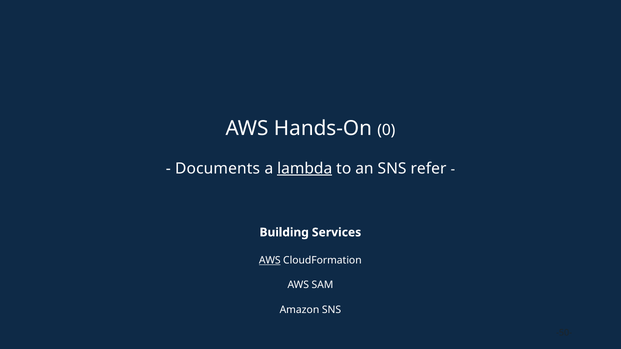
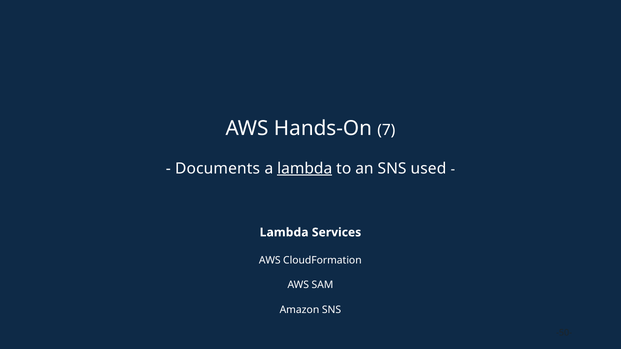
0: 0 -> 7 (386, 130)
refer: refer -> used (428, 169)
Building: Building -> Lambda (284, 233)
AWS underline: present -> none (270, 260)
